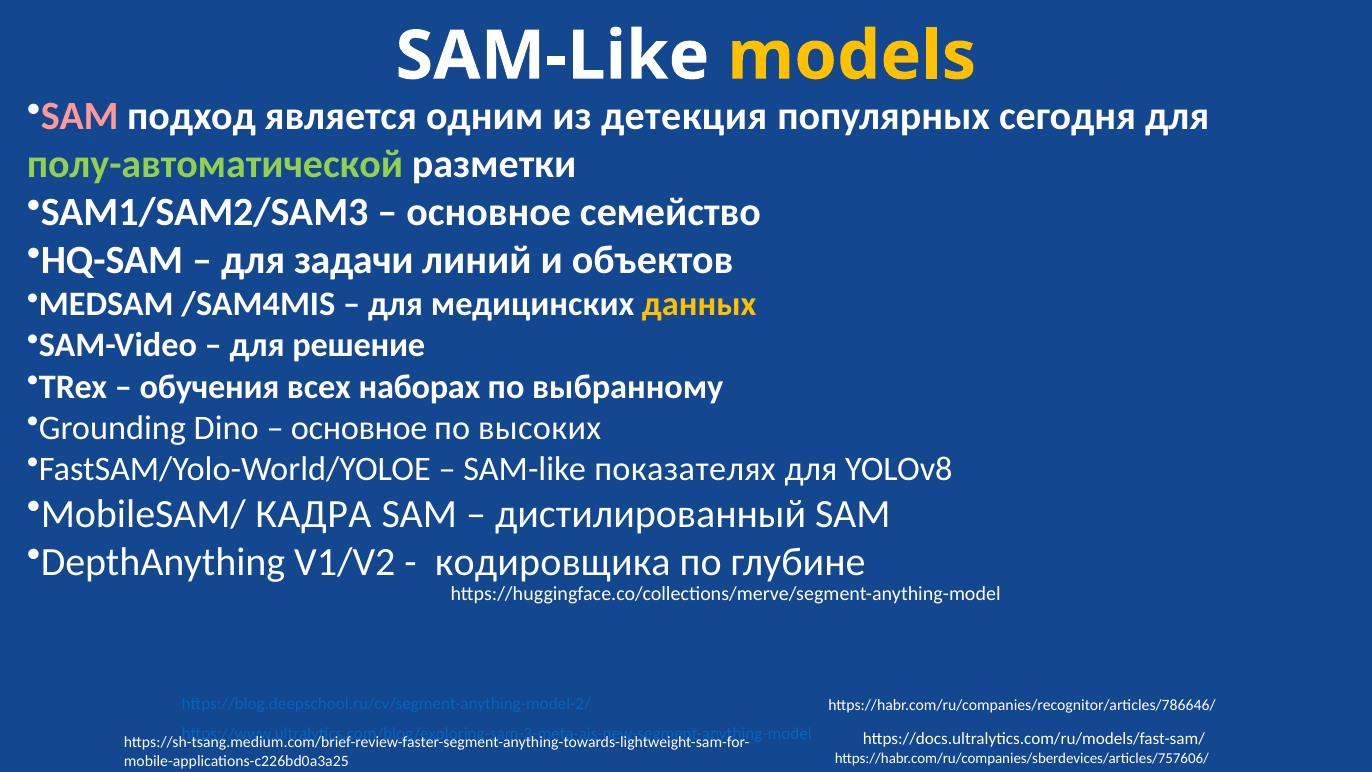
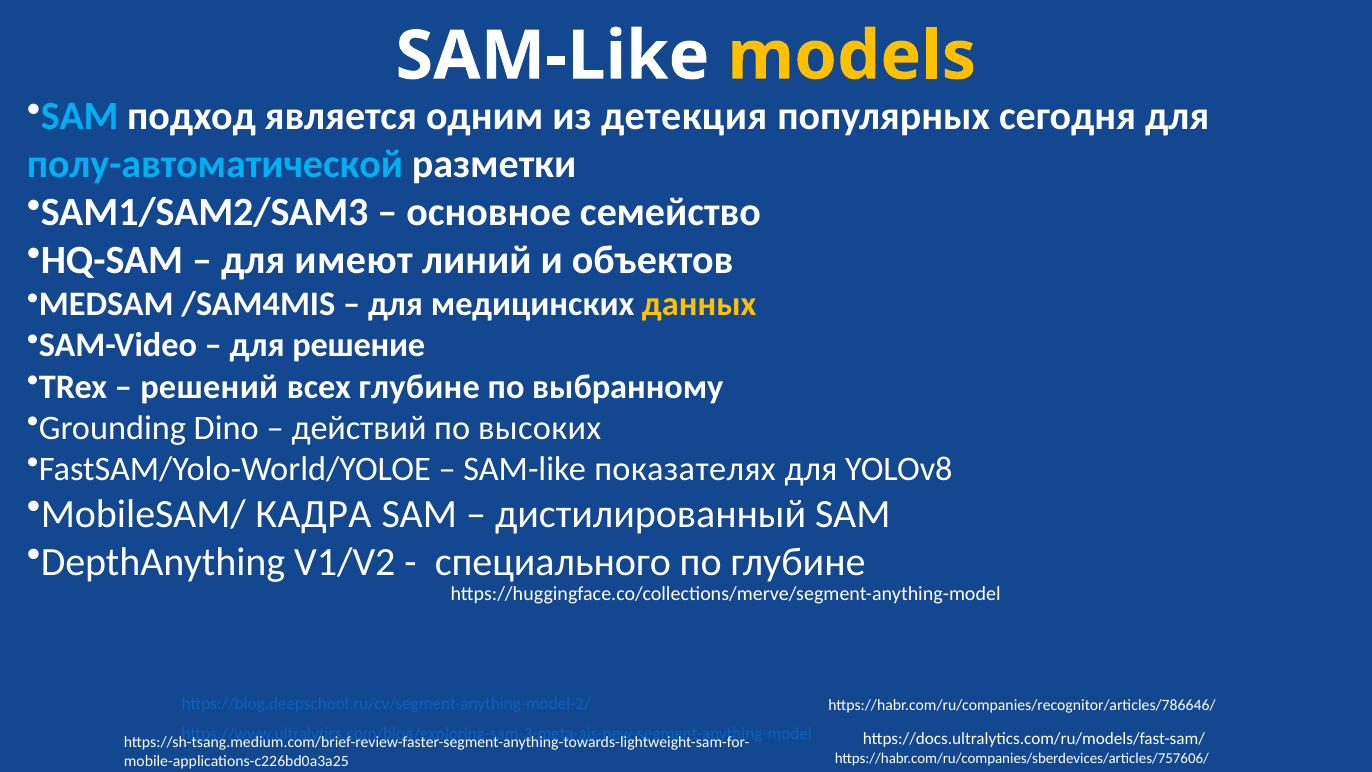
SAM colour: pink -> light blue (80, 116)
полу-автоматической colour: light green -> light blue (215, 164)
задачи: задачи -> имеют (353, 260)
обучения: обучения -> решений (209, 387)
всех наборах: наборах -> глубине (419, 387)
основное: основное -> действий (359, 428)
кодировщика: кодировщика -> специального (553, 562)
